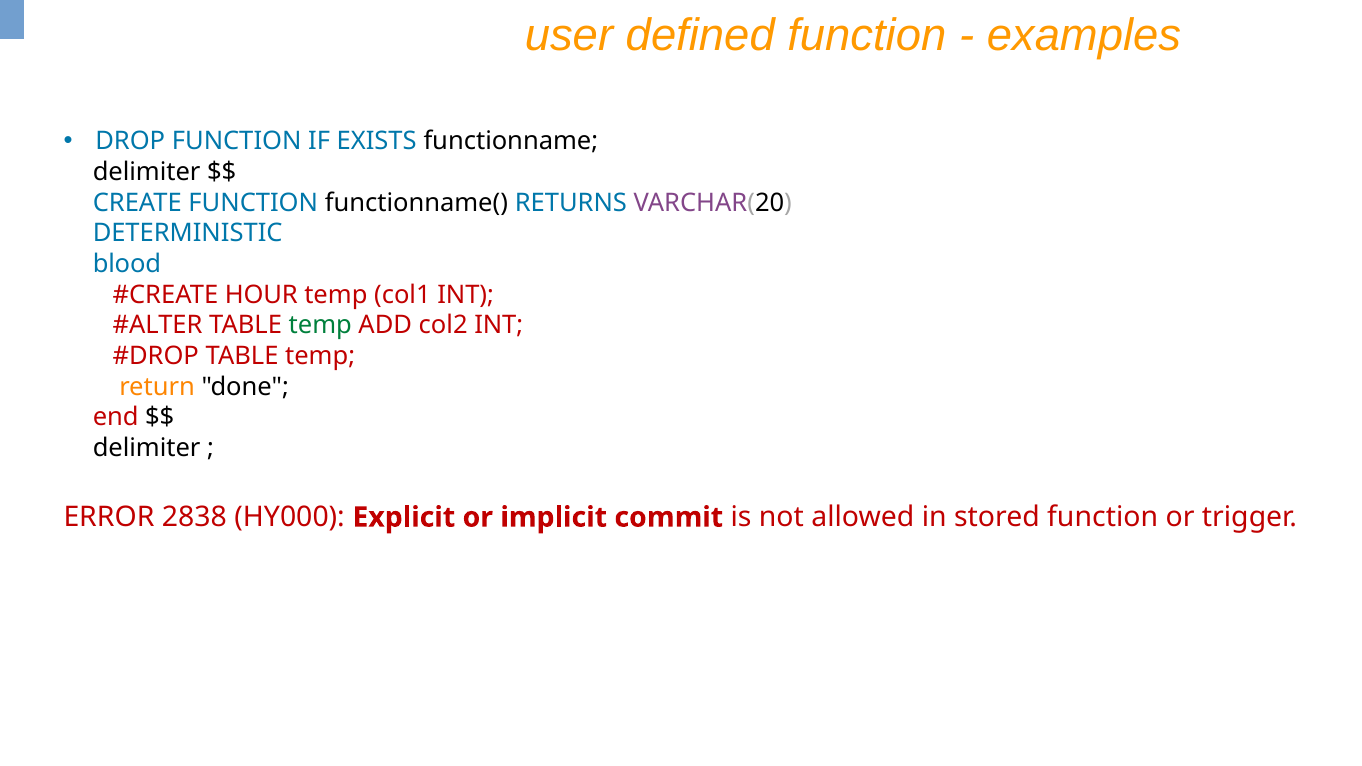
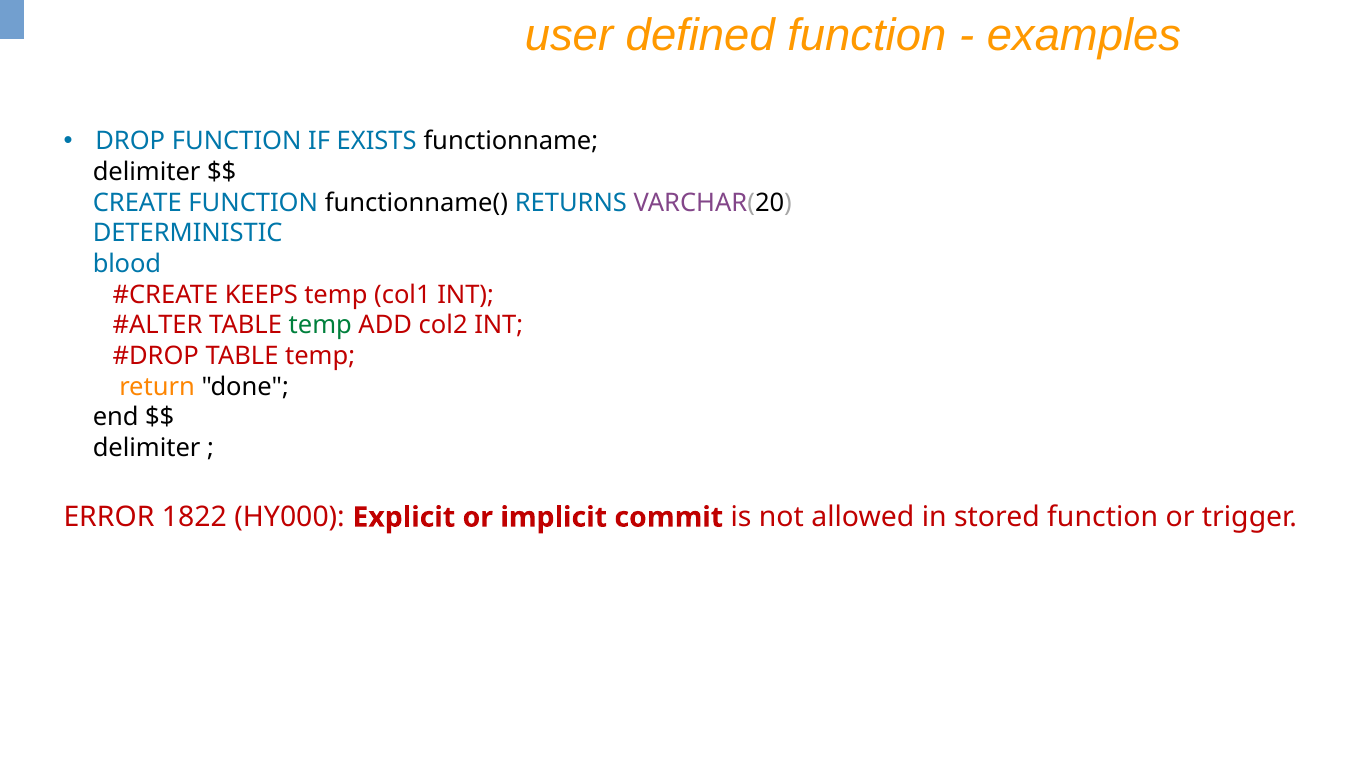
HOUR: HOUR -> KEEPS (261, 295)
end colour: red -> black (116, 417)
2838: 2838 -> 1822 (194, 517)
